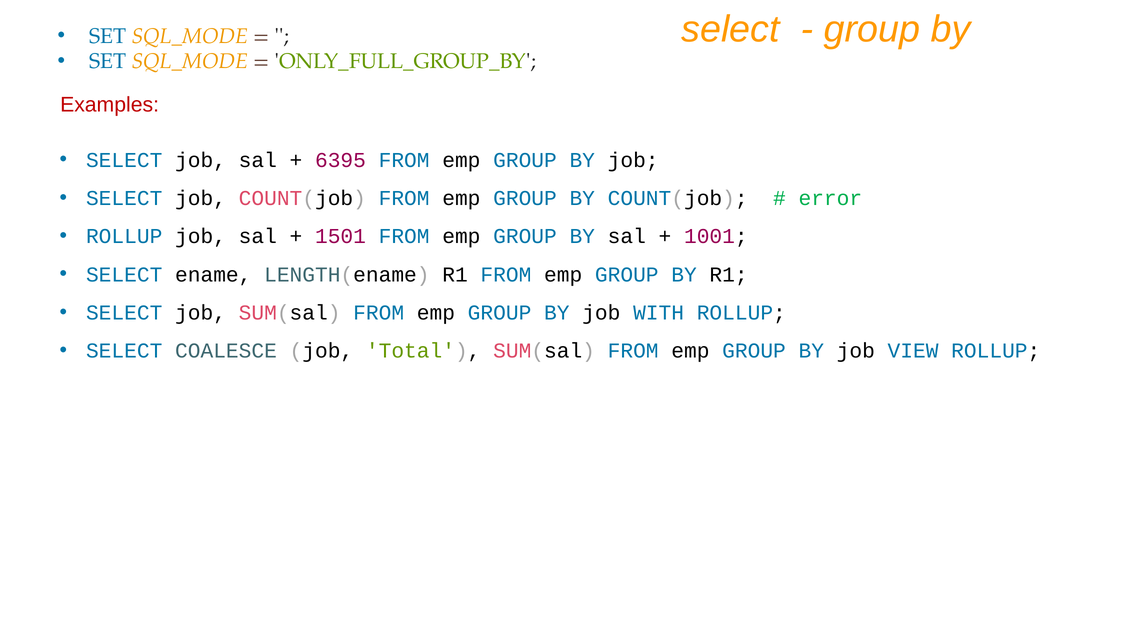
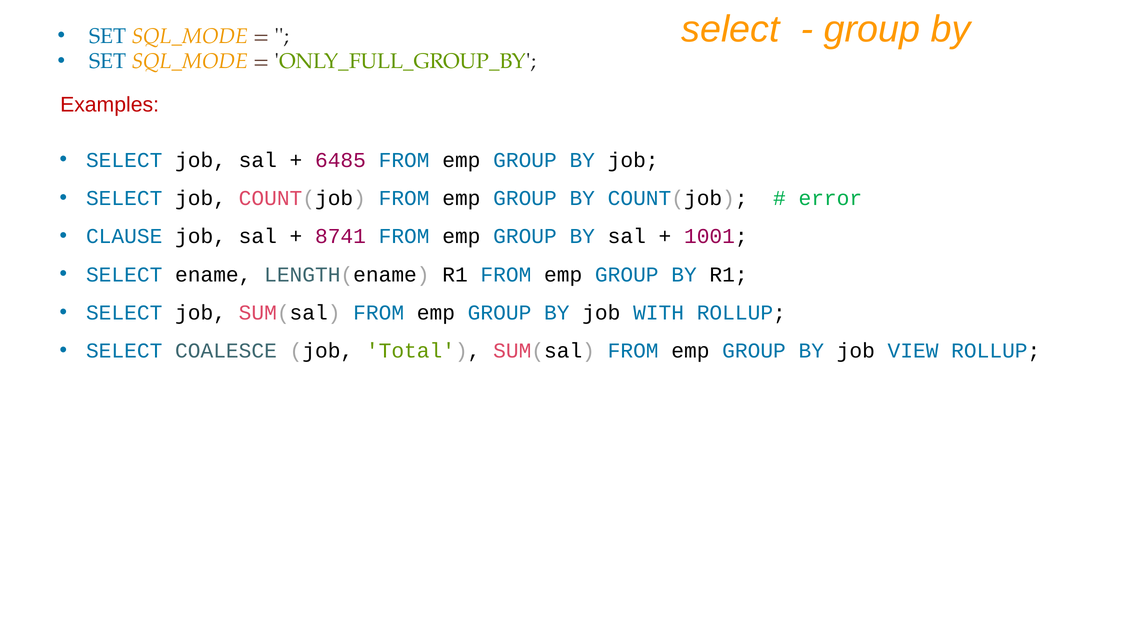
6395: 6395 -> 6485 (340, 160)
ROLLUP: ROLLUP -> CLAUSE (124, 236)
1501: 1501 -> 8741 (340, 236)
